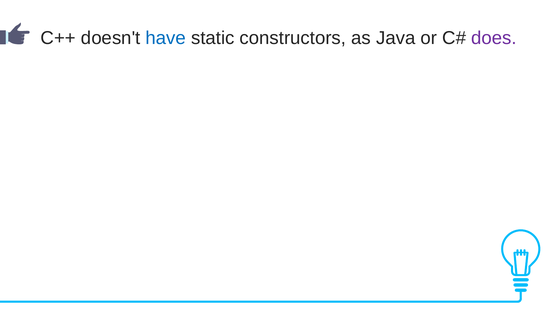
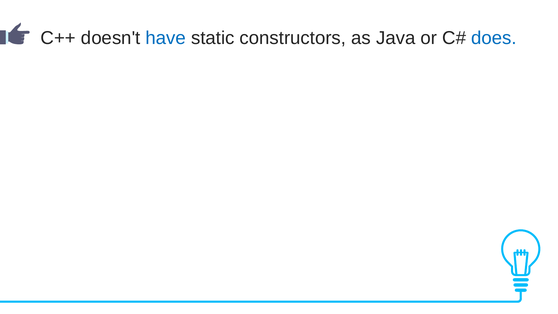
does colour: purple -> blue (494, 38)
